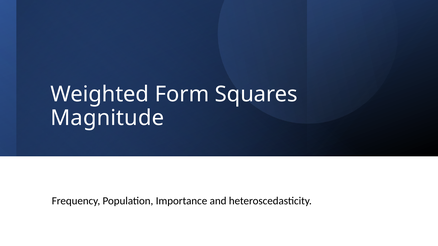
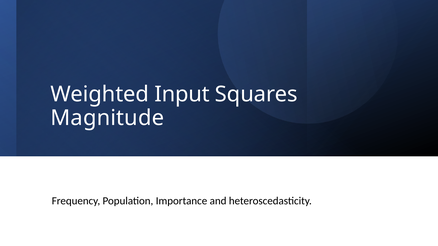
Form: Form -> Input (182, 94)
